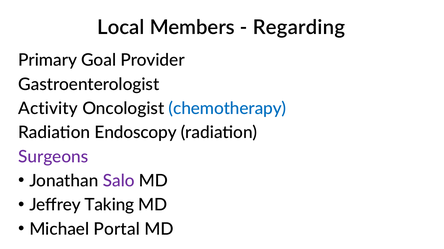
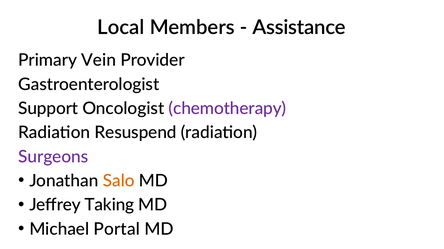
Regarding: Regarding -> Assistance (299, 27)
Goal: Goal -> Vein (99, 60)
Activity: Activity -> Support (48, 109)
chemotherapy colour: blue -> purple (227, 109)
Endoscopy: Endoscopy -> Resuspend (136, 133)
Salo colour: purple -> orange (119, 181)
